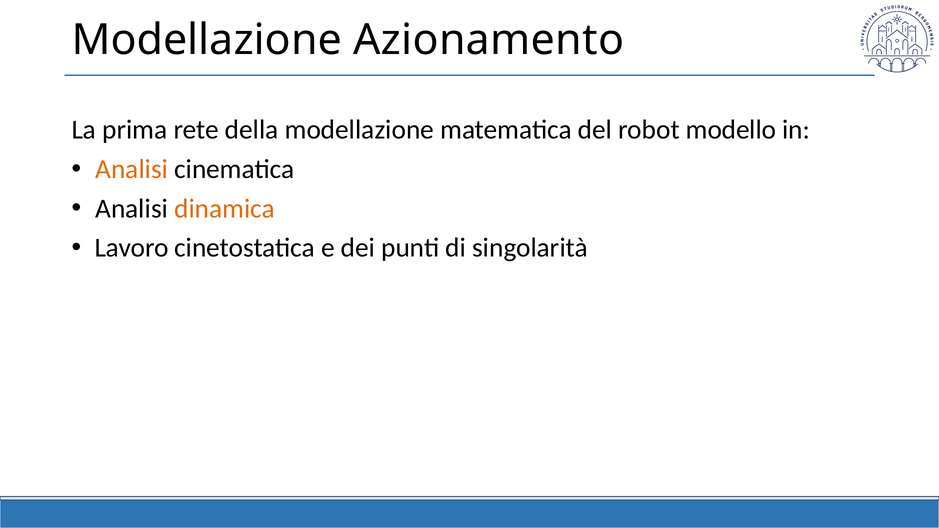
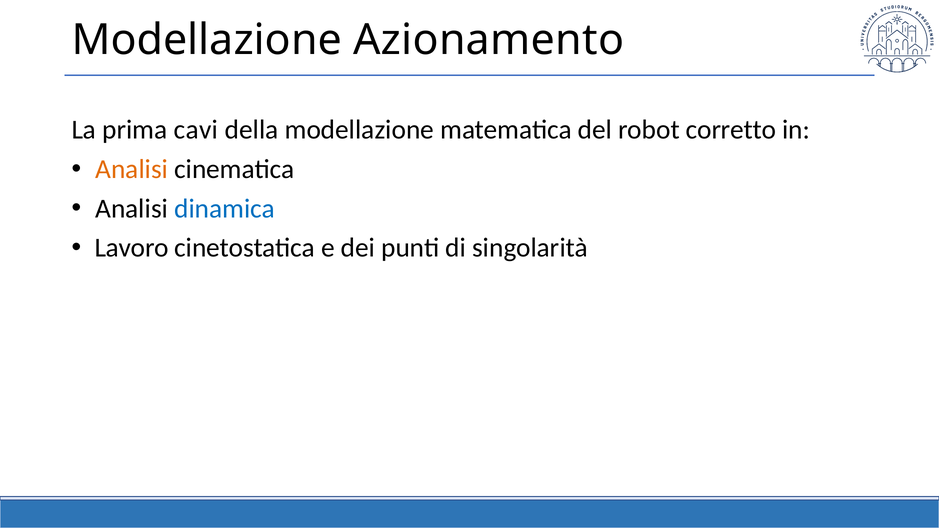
rete: rete -> cavi (196, 130)
modello: modello -> corretto (731, 130)
dinamica colour: orange -> blue (225, 209)
